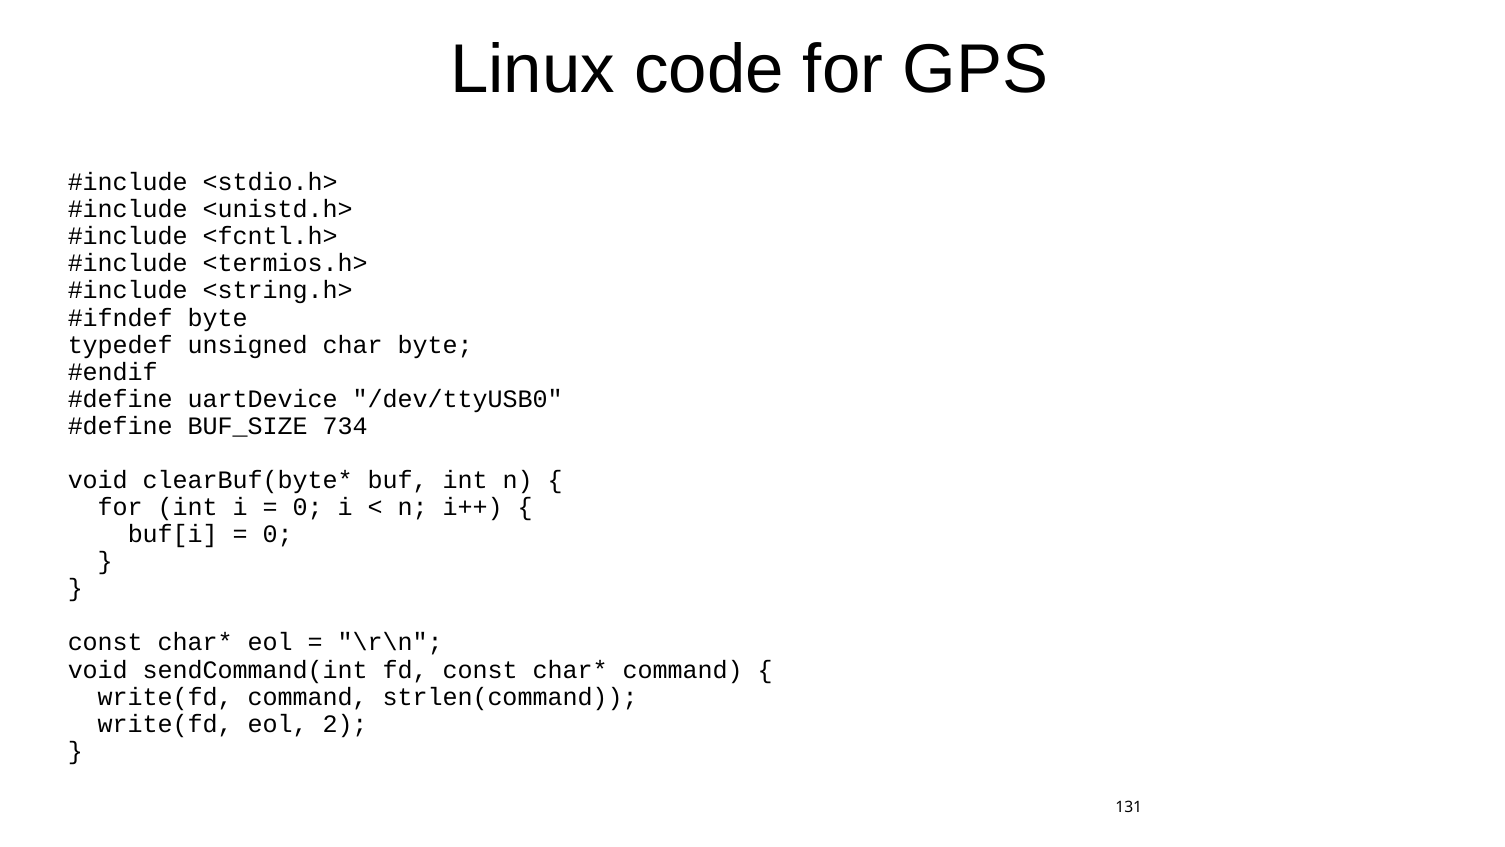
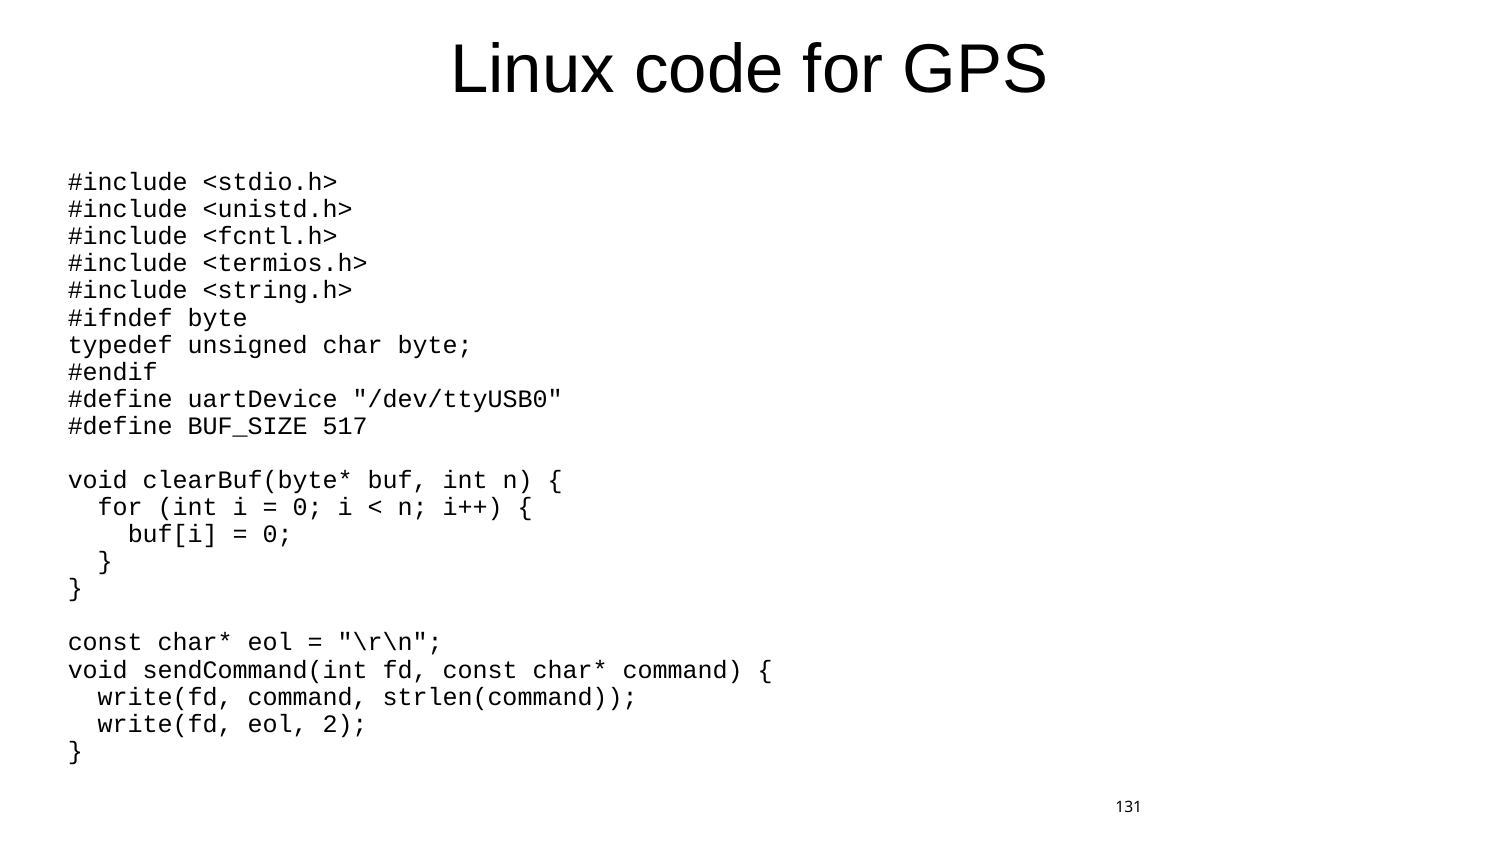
734: 734 -> 517 (345, 426)
